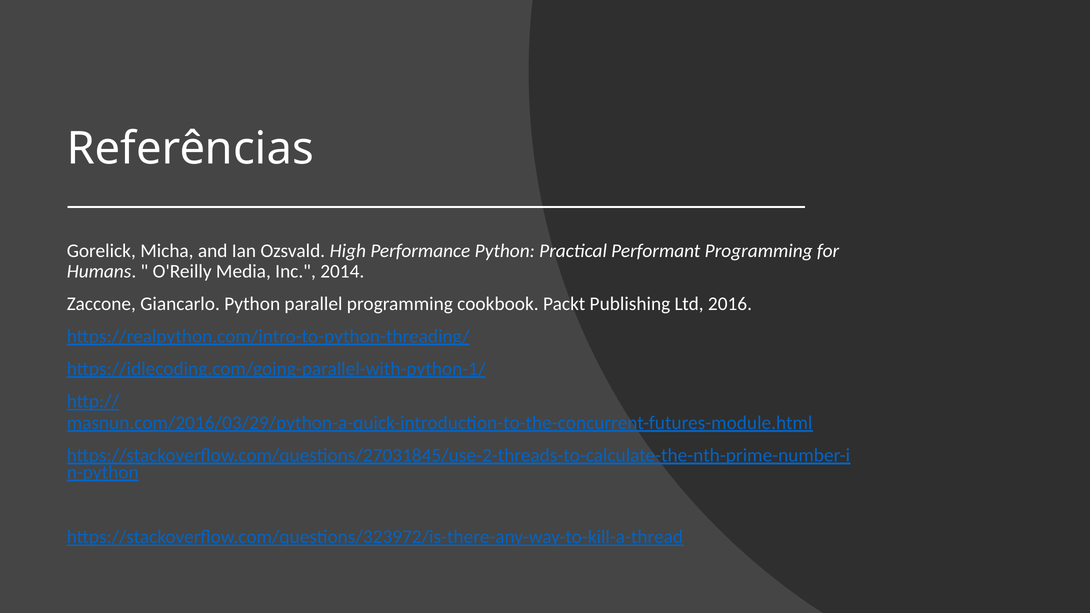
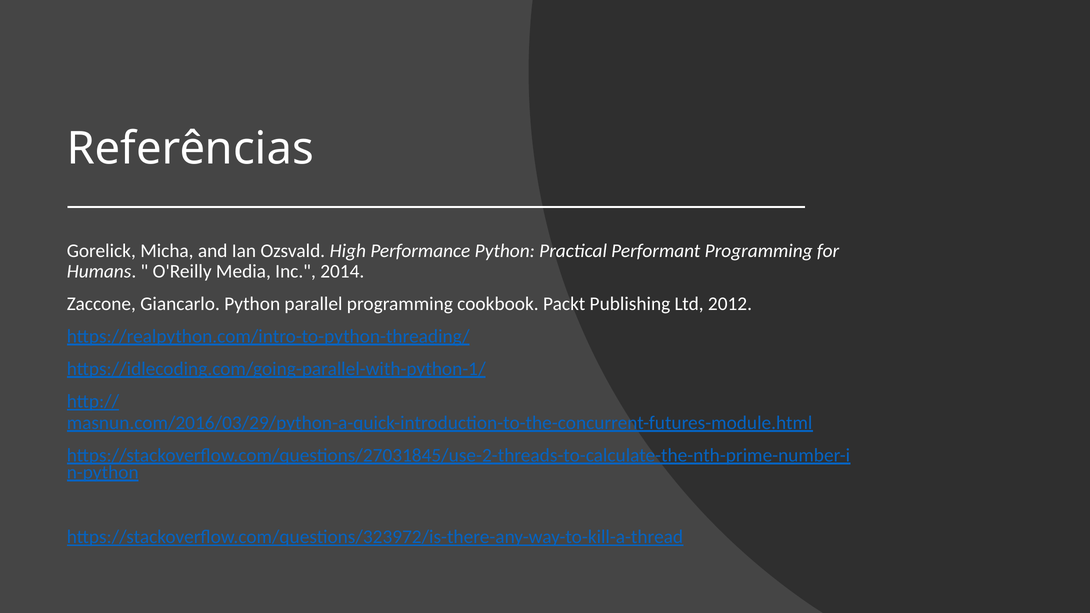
2016: 2016 -> 2012 (730, 304)
